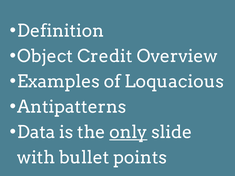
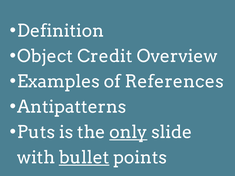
Loquacious: Loquacious -> References (174, 82)
Data: Data -> Puts (36, 132)
bullet underline: none -> present (84, 158)
